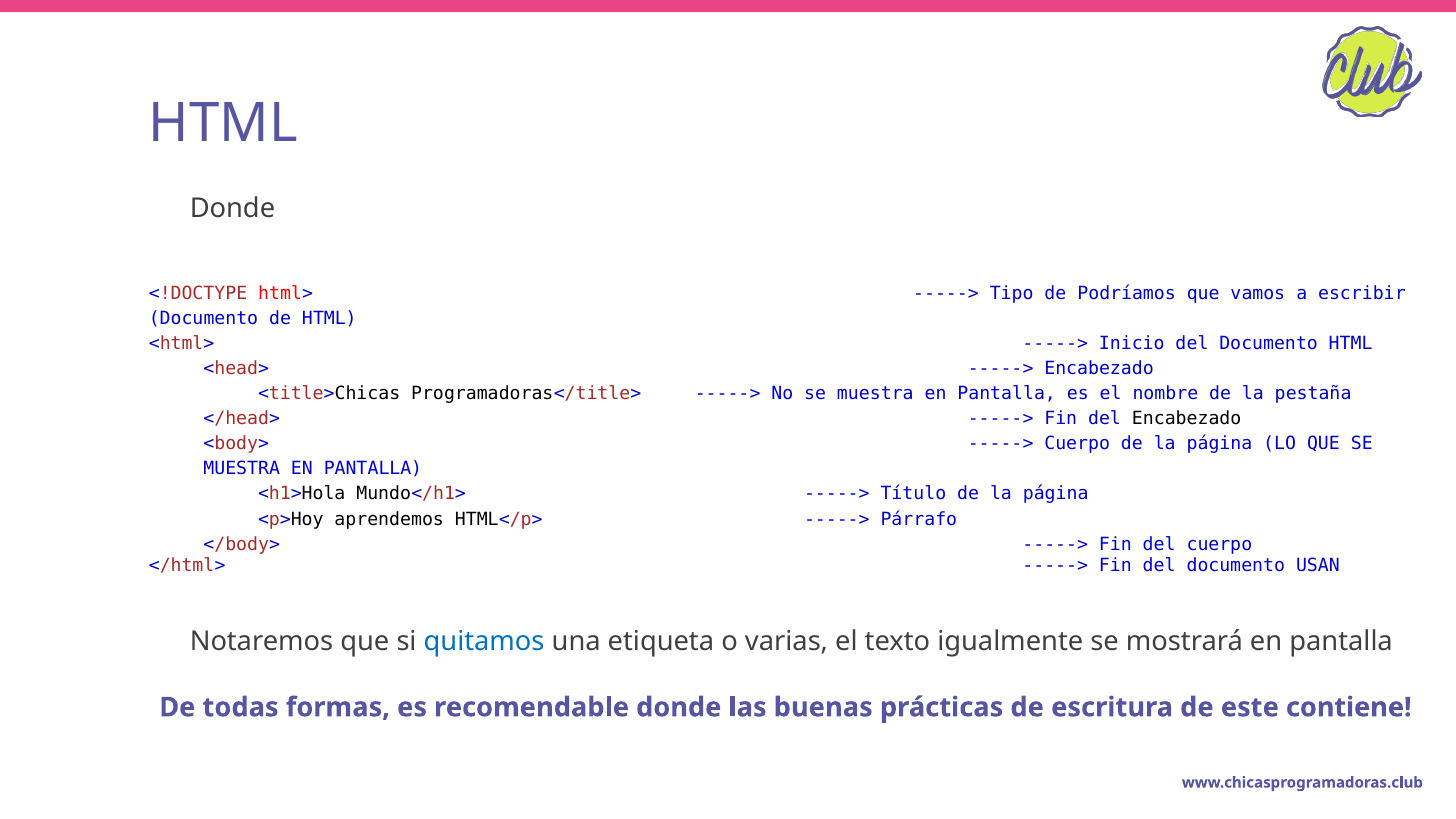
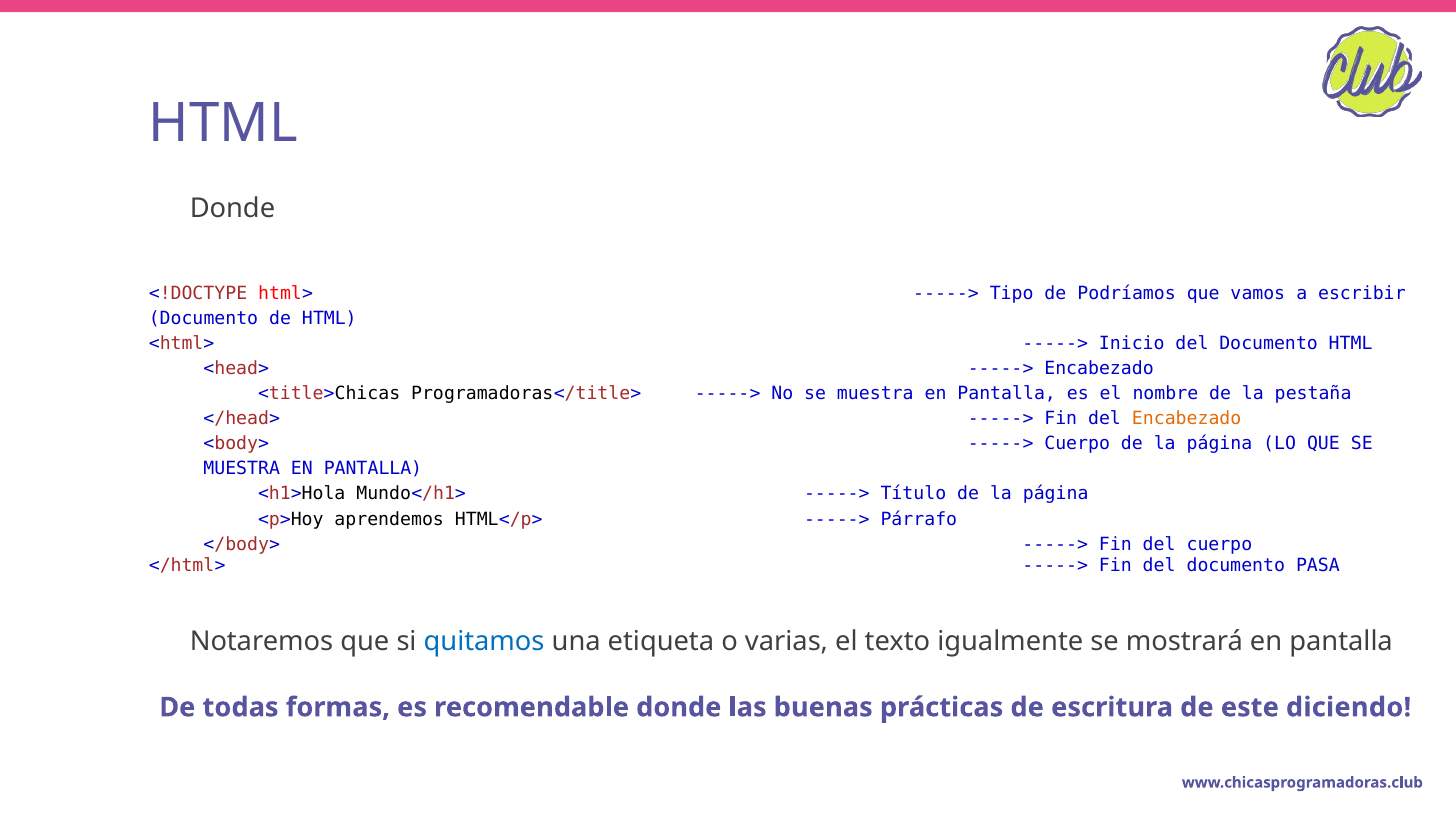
Encabezado colour: black -> orange (1187, 419)
USAN: USAN -> PASA (1318, 566)
contiene: contiene -> diciendo (1349, 707)
